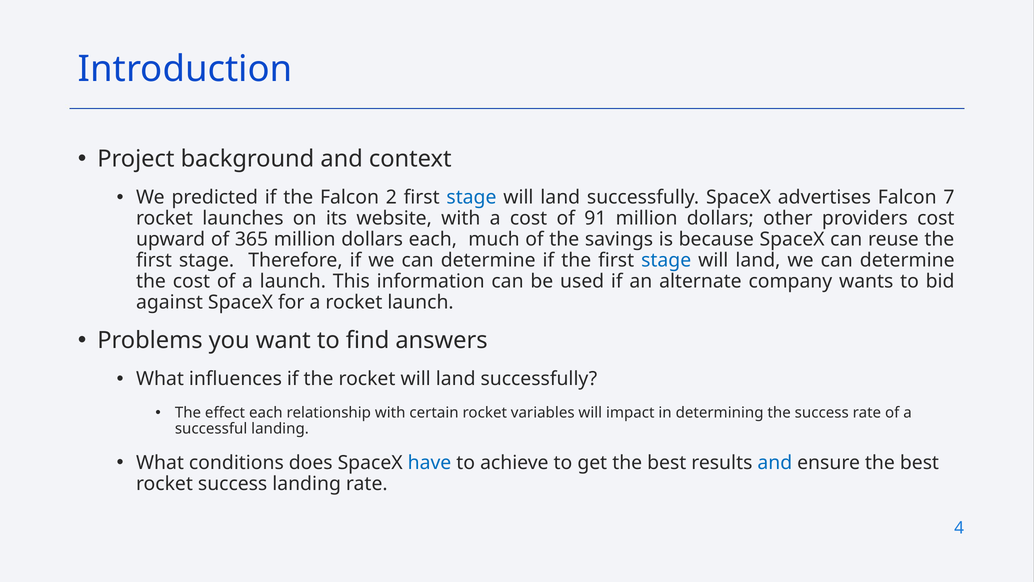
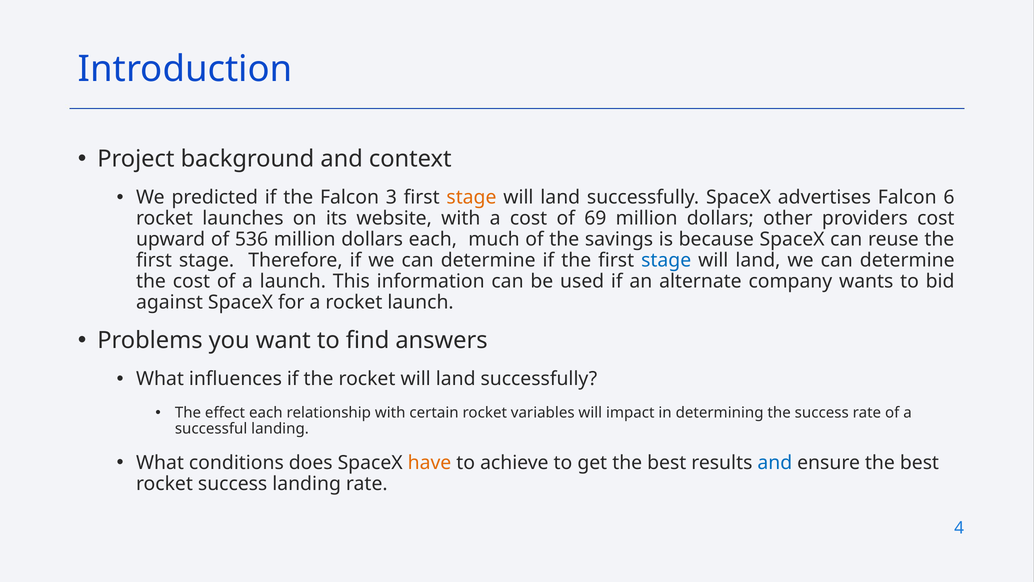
2: 2 -> 3 (391, 197)
stage colour: blue -> orange (471, 197)
7: 7 -> 6 (949, 197)
91: 91 -> 69 (595, 218)
365: 365 -> 536 (252, 239)
have colour: blue -> orange (429, 462)
